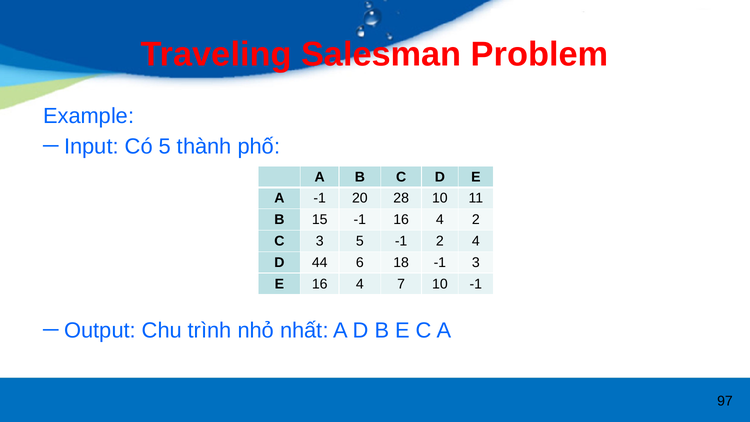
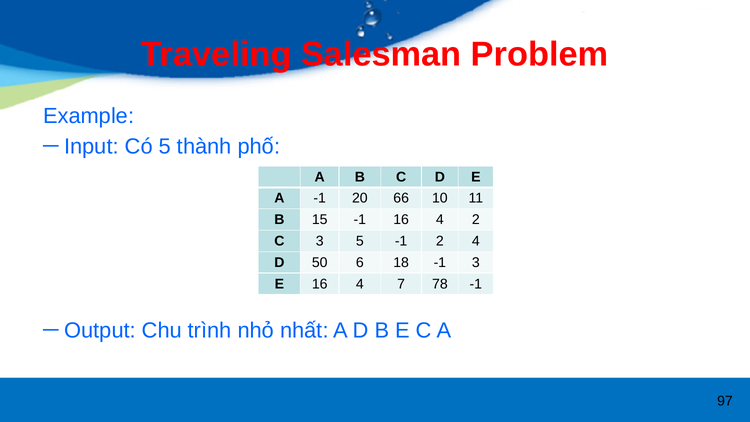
28: 28 -> 66 (401, 198)
44: 44 -> 50 (320, 262)
7 10: 10 -> 78 (440, 284)
